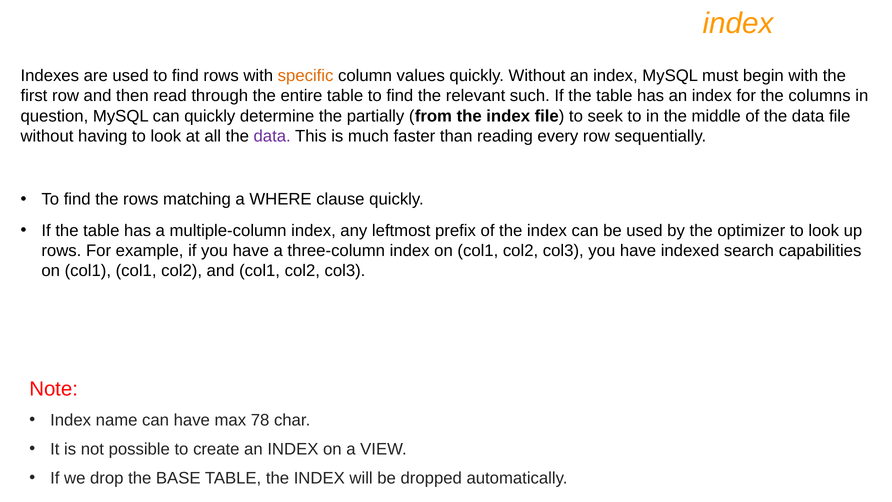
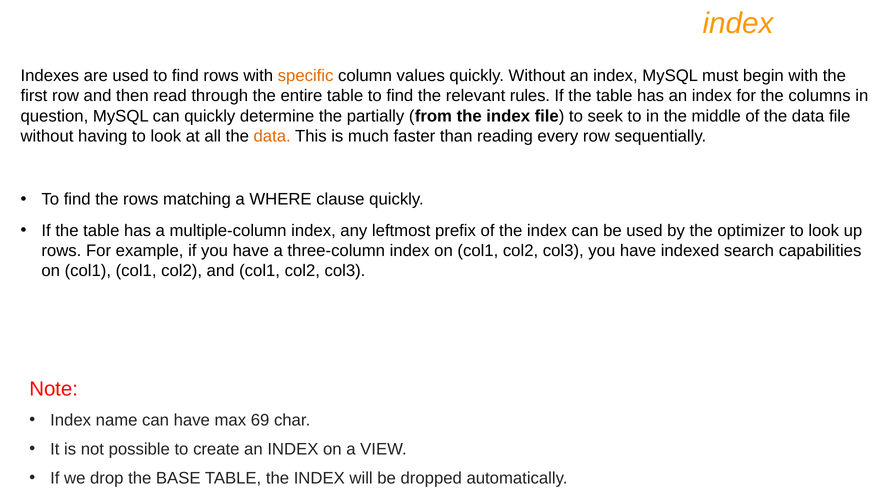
such: such -> rules (530, 96)
data colour: purple -> orange (272, 136)
78: 78 -> 69 (260, 420)
